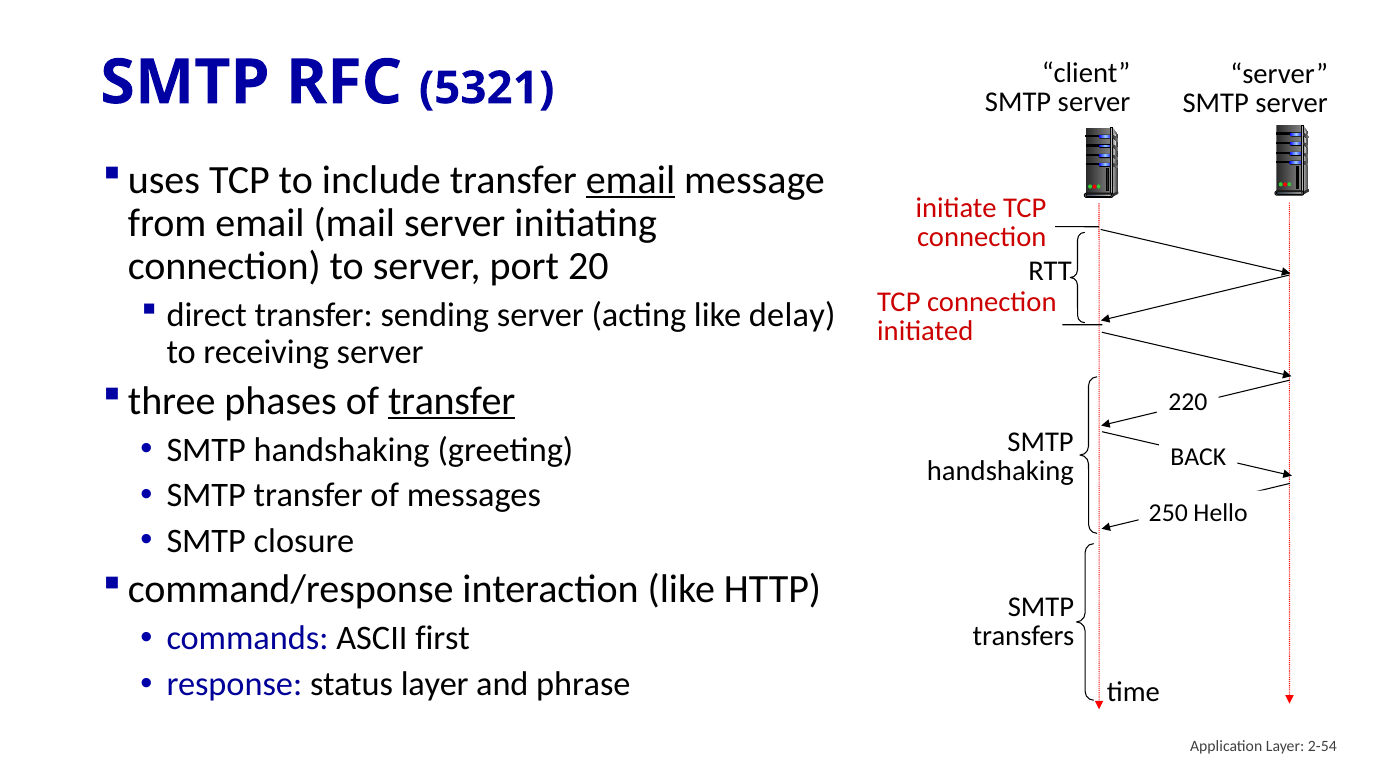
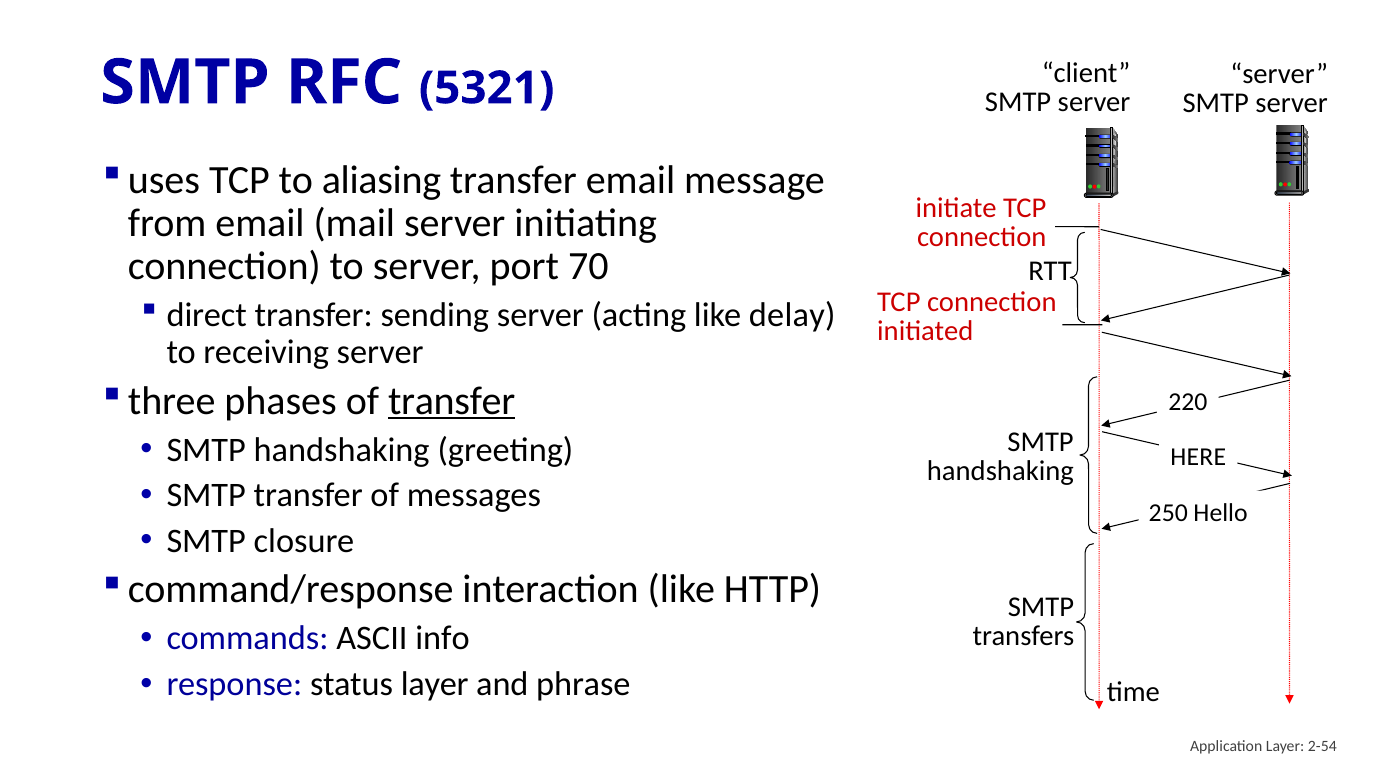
include: include -> aliasing (381, 180)
email underline: present -> none (630, 180)
20: 20 -> 70 (588, 267)
BACK: BACK -> HERE (1198, 457)
first: first -> info (442, 639)
